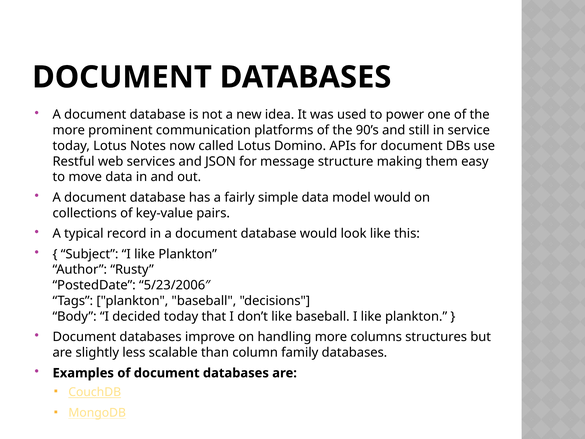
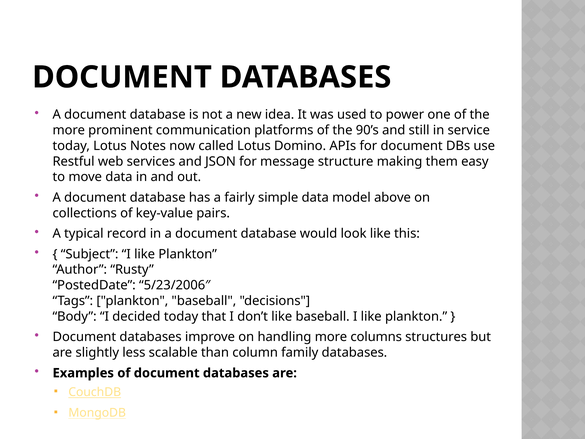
model would: would -> above (392, 197)
